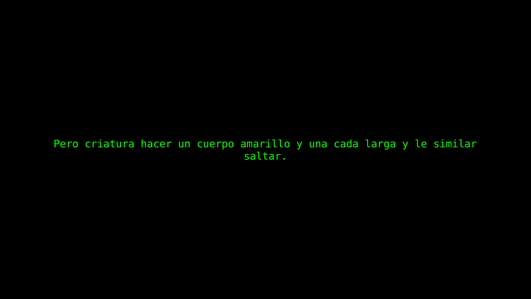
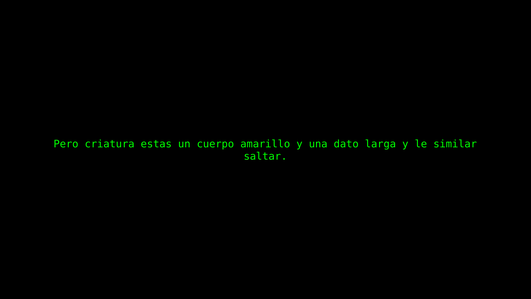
hacer: hacer -> estas (156, 144)
cada: cada -> dato (346, 144)
